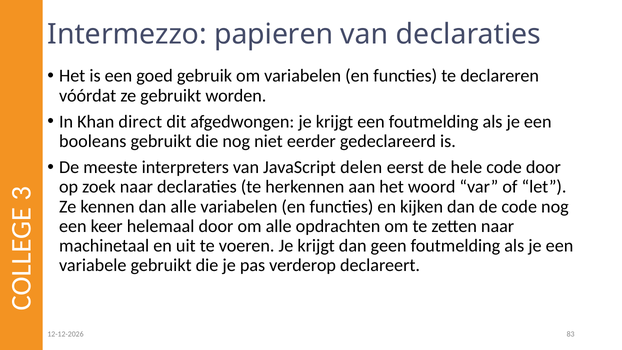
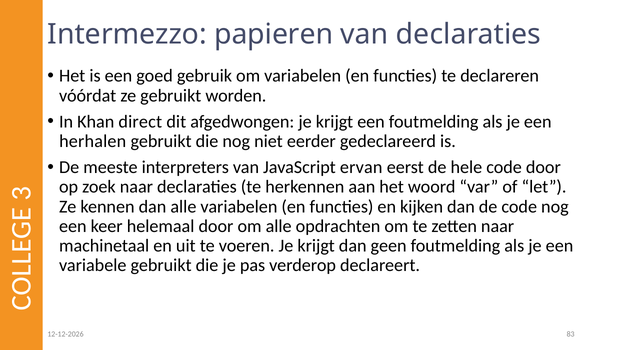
booleans: booleans -> herhalen (93, 141)
delen: delen -> ervan (361, 167)
